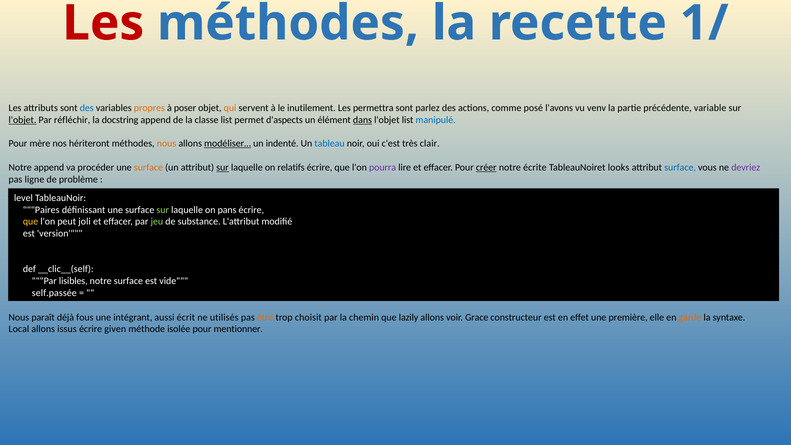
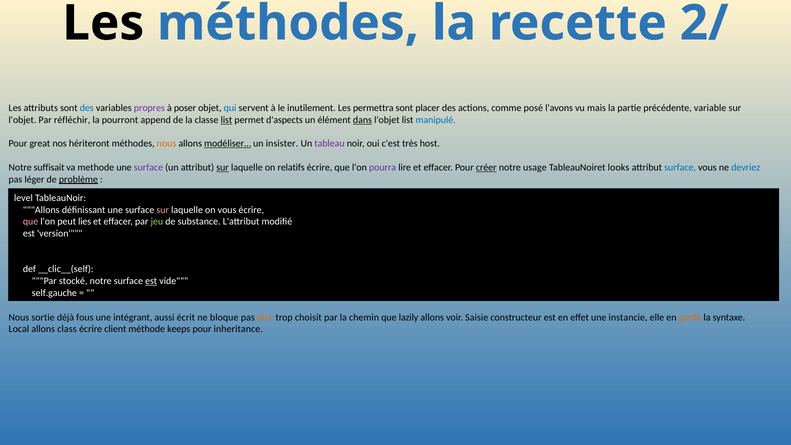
Les colour: red -> black (103, 23)
1/: 1/ -> 2/ (704, 23)
propres colour: orange -> purple (149, 108)
qui colour: orange -> blue (230, 108)
parlez: parlez -> placer (428, 108)
venv: venv -> mais (597, 108)
l'objet underline: present -> none (23, 120)
docstring: docstring -> pourront (120, 120)
list underline: none -> present (226, 120)
mère: mère -> great (40, 144)
indenté: indenté -> insister (282, 144)
tableau colour: blue -> purple (330, 144)
clair: clair -> host (430, 144)
Notre append: append -> suffisait (49, 167)
procéder: procéder -> methode (96, 167)
surface colour: orange -> purple (148, 167)
écrite: écrite -> usage (535, 167)
devriez colour: purple -> blue (746, 167)
ligne: ligne -> léger (35, 179)
problème underline: none -> present (78, 179)
Paires: Paires -> Allons (41, 210)
sur colour: light green -> pink (163, 210)
on pans: pans -> vous (227, 210)
que colour: yellow -> pink (31, 222)
joli: joli -> lies (85, 222)
lisibles: lisibles -> stocké (73, 281)
est underline: none -> present (151, 281)
self.passée: self.passée -> self.gauche (54, 293)
paraît: paraît -> sortie (43, 317)
utilisés: utilisés -> bloque (224, 317)
Grace: Grace -> Saisie (477, 317)
première: première -> instancie (628, 317)
issus: issus -> class (67, 329)
given: given -> client (115, 329)
isolée: isolée -> keeps (179, 329)
mentionner: mentionner -> inheritance (238, 329)
